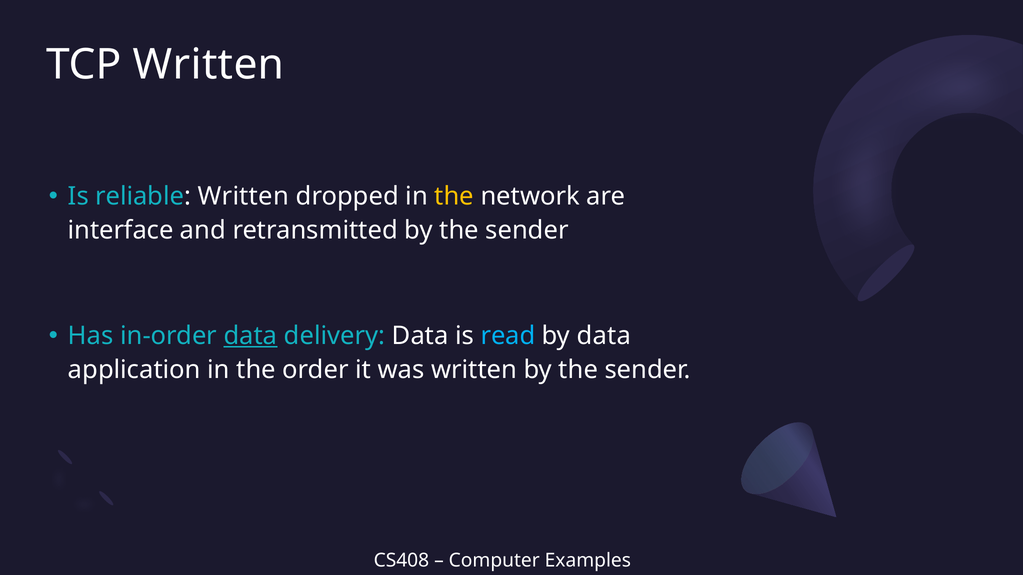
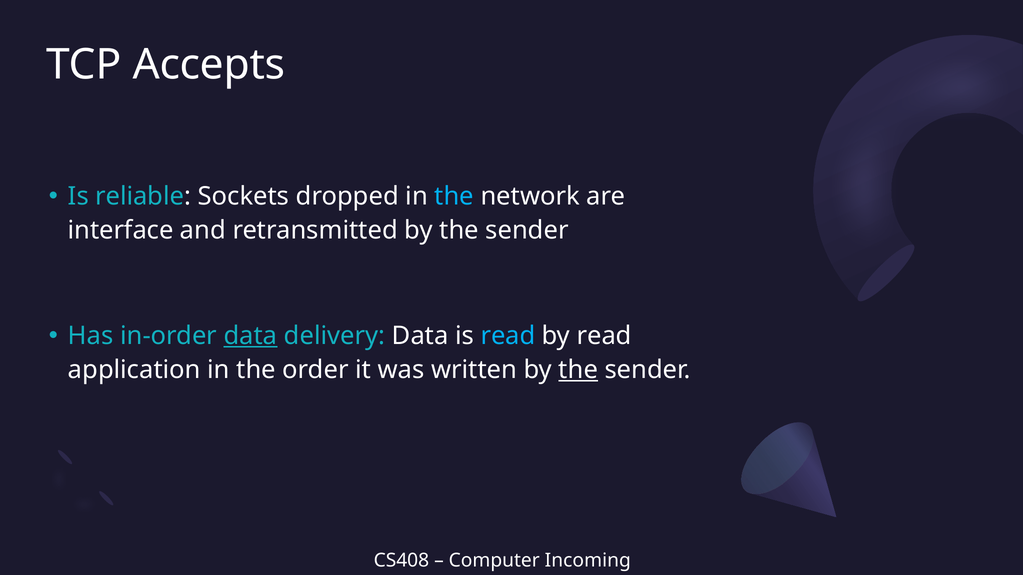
TCP Written: Written -> Accepts (209, 65)
reliable Written: Written -> Sockets (243, 197)
the colour: yellow -> light blue (454, 197)
by data: data -> read (604, 336)
the underline: none -> present (578, 370)
Examples: Examples -> Incoming (588, 561)
